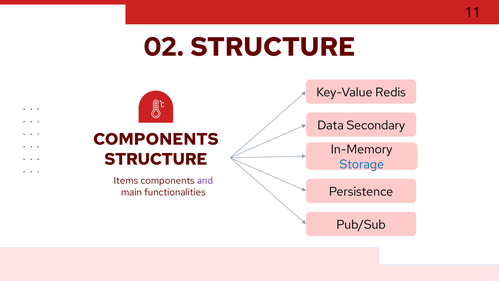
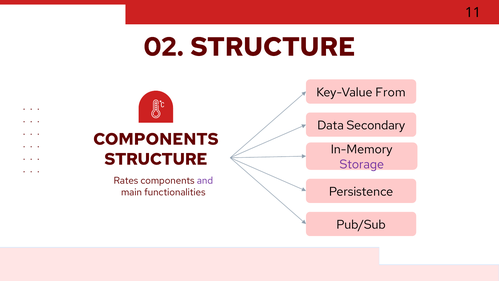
Redis: Redis -> From (390, 92)
Storage colour: blue -> purple (362, 164)
Items: Items -> Rates (126, 180)
